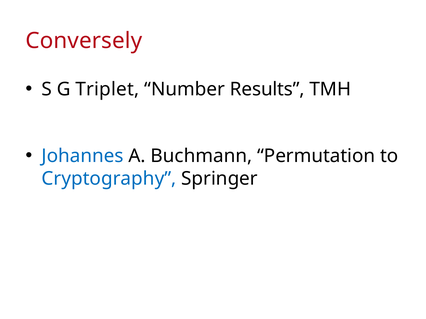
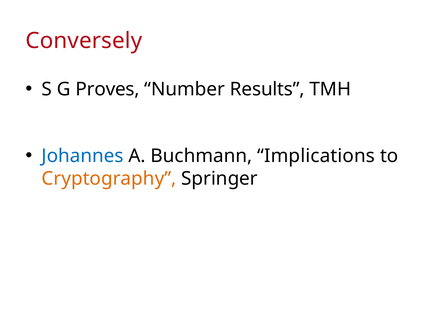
Triplet: Triplet -> Proves (108, 89)
Permutation: Permutation -> Implications (316, 156)
Cryptography colour: blue -> orange (109, 179)
